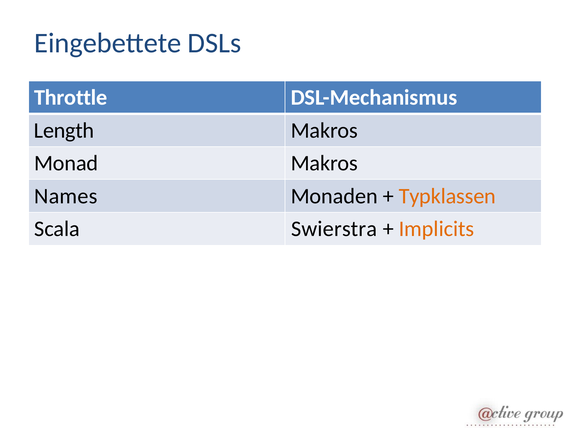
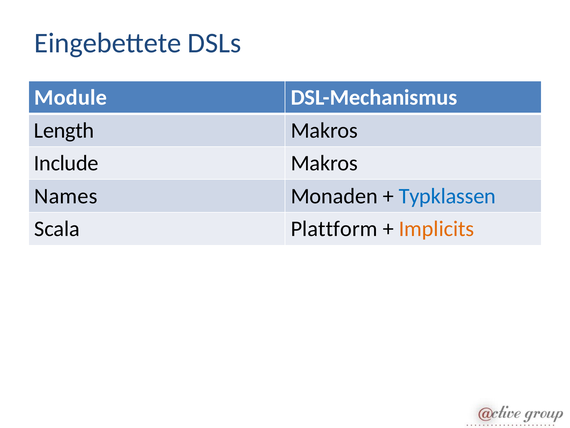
Throttle: Throttle -> Module (71, 97)
Monad: Monad -> Include (66, 163)
Typklassen colour: orange -> blue (447, 196)
Swierstra: Swierstra -> Plattform (334, 229)
